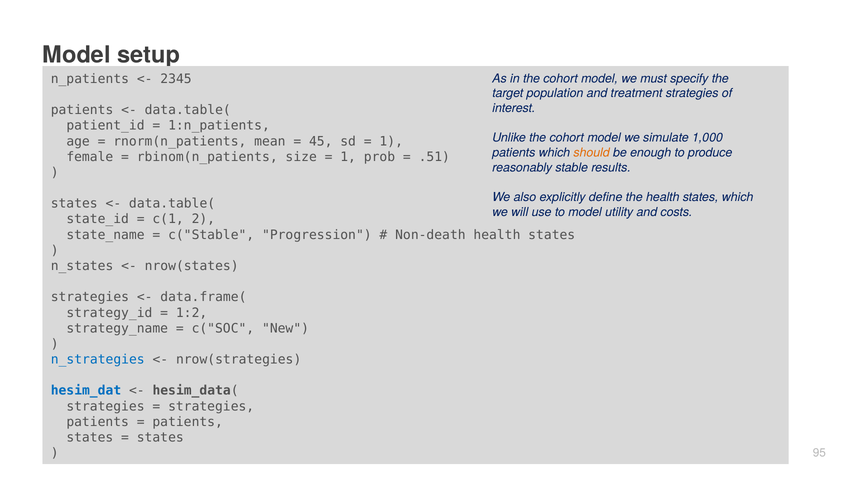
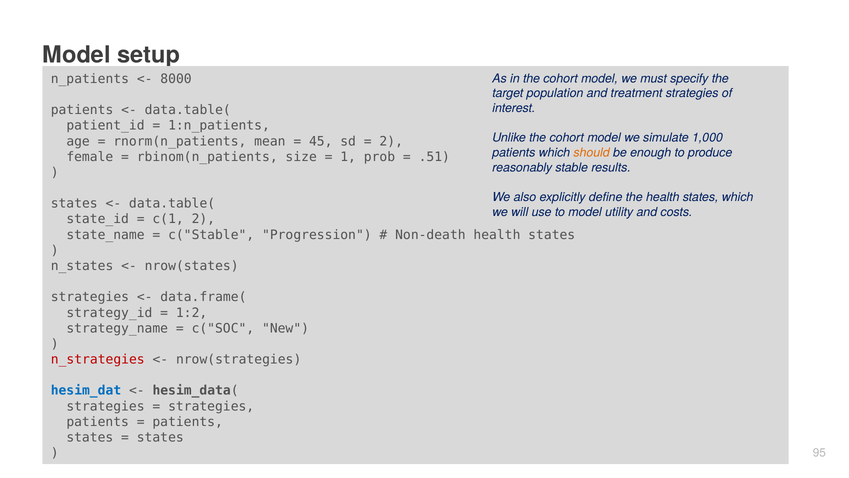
2345: 2345 -> 8000 (176, 79)
1: 1 -> 2 (391, 141)
n_strategies colour: blue -> red (98, 359)
